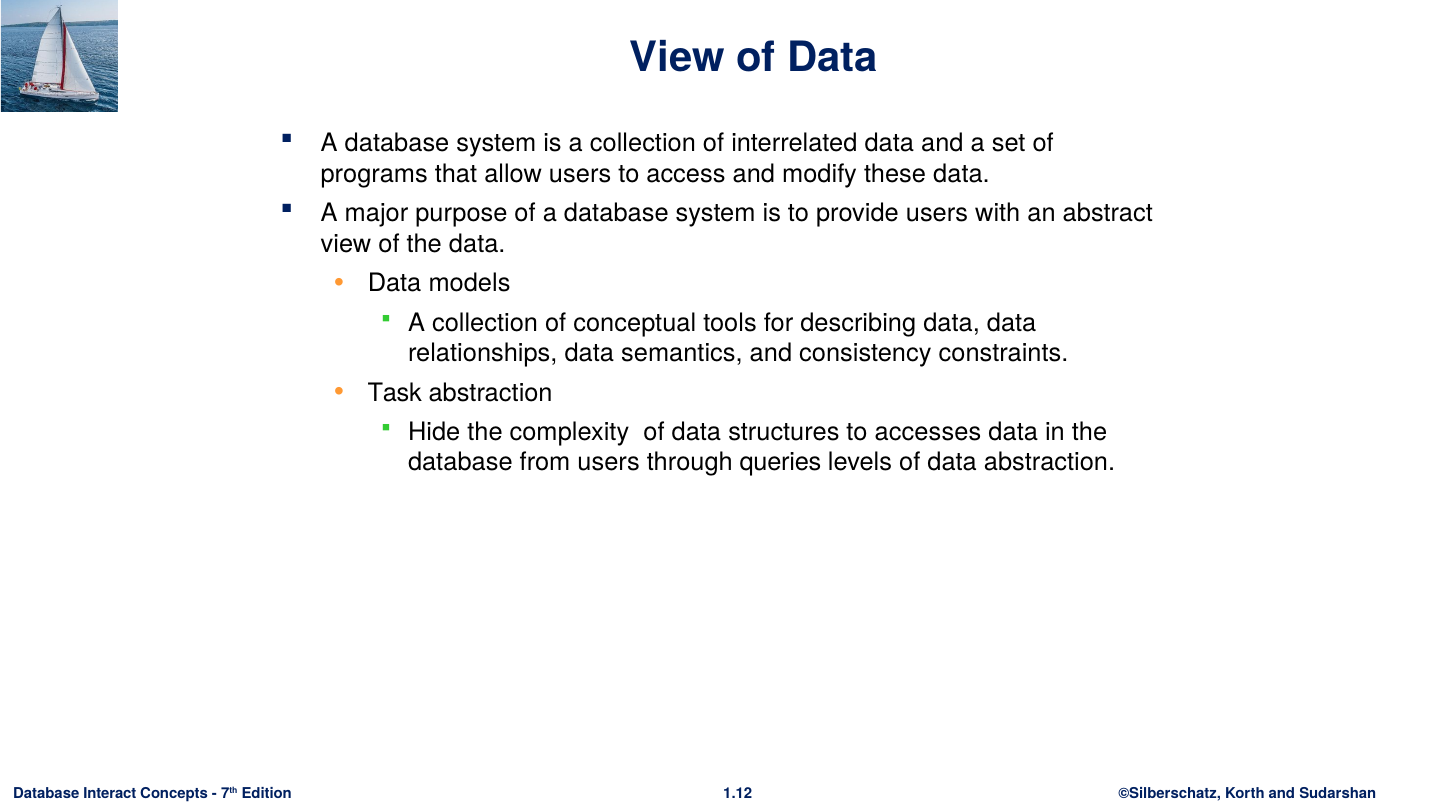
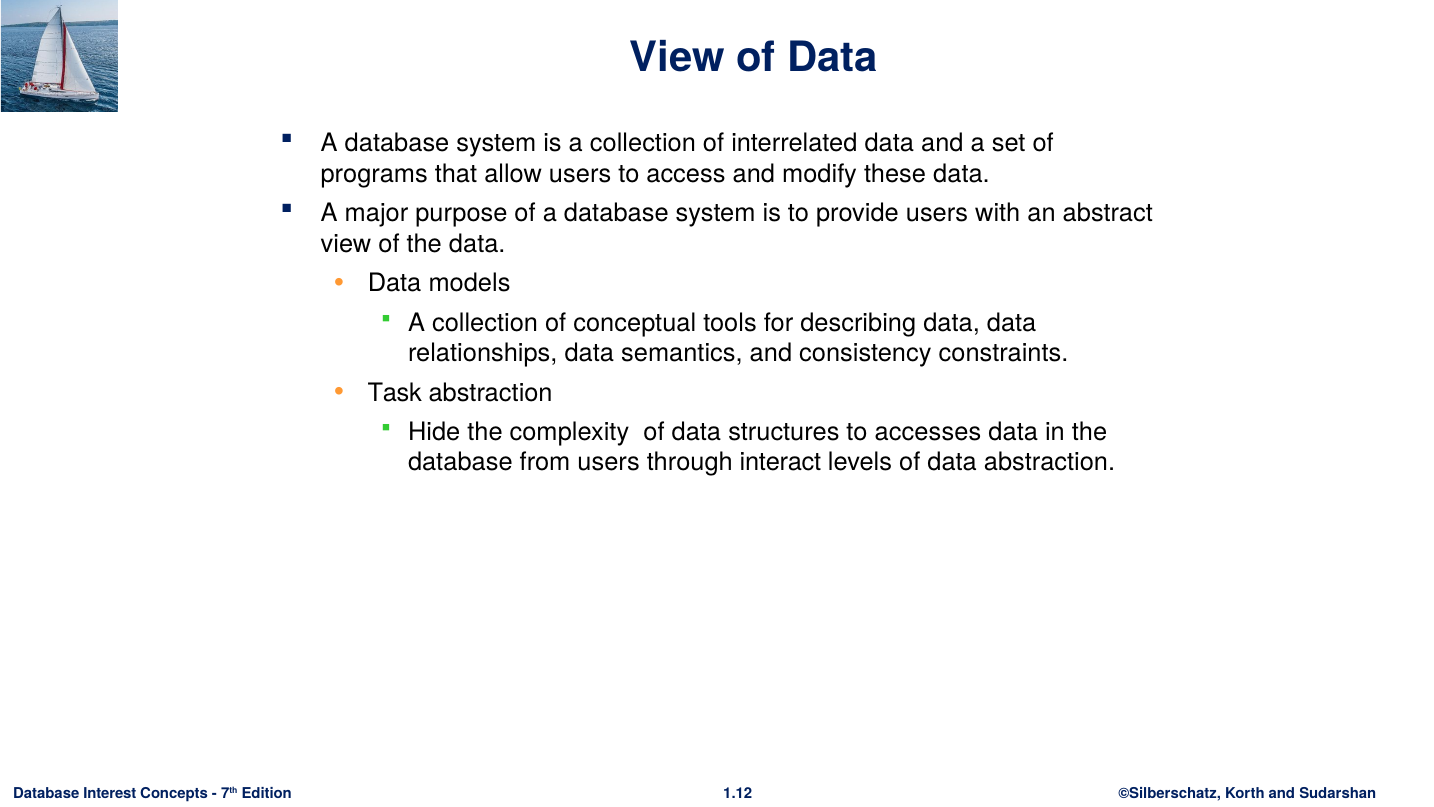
queries: queries -> interact (780, 462)
Interact: Interact -> Interest (110, 793)
